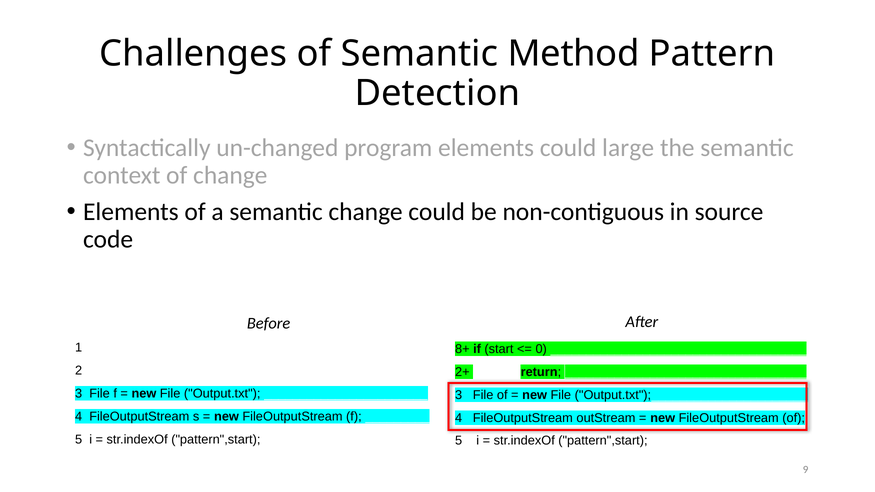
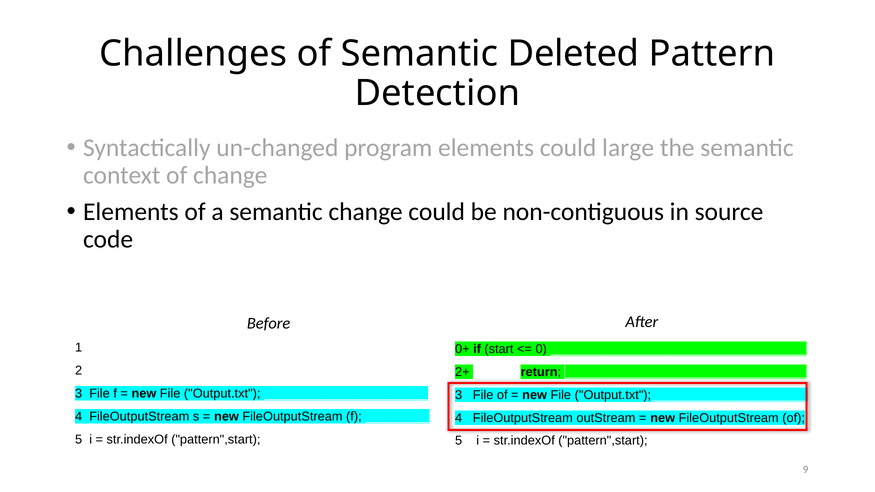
Method: Method -> Deleted (574, 54)
8+: 8+ -> 0+ (462, 349)
